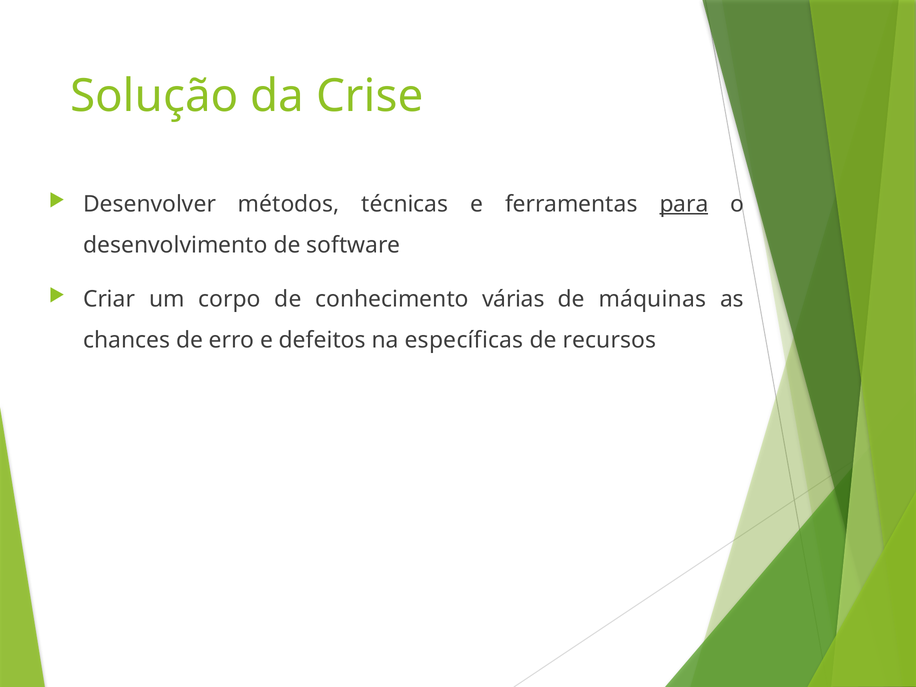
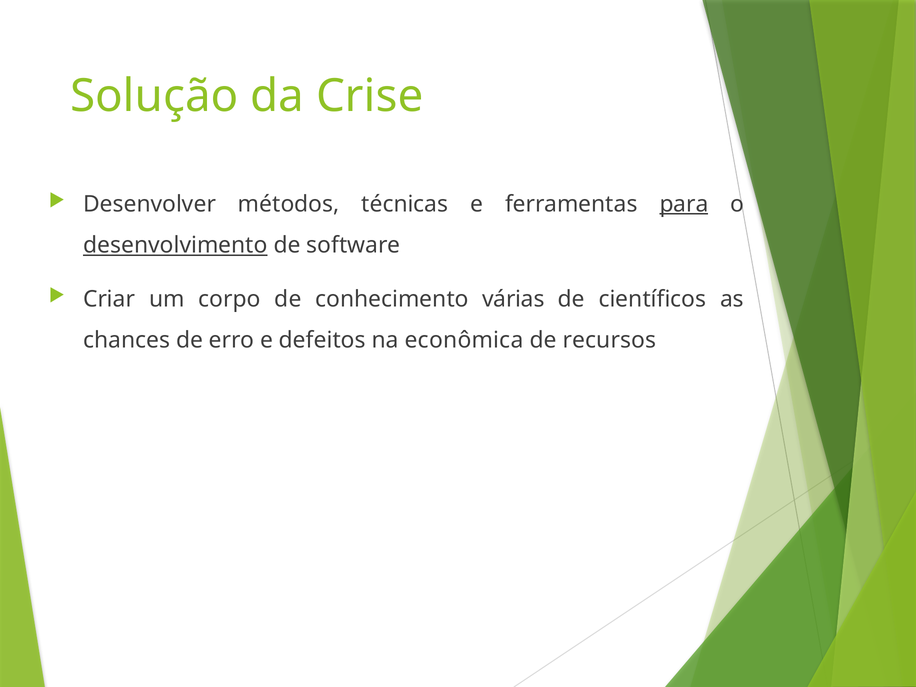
desenvolvimento underline: none -> present (175, 245)
máquinas: máquinas -> científicos (652, 299)
específicas: específicas -> econômica (464, 340)
